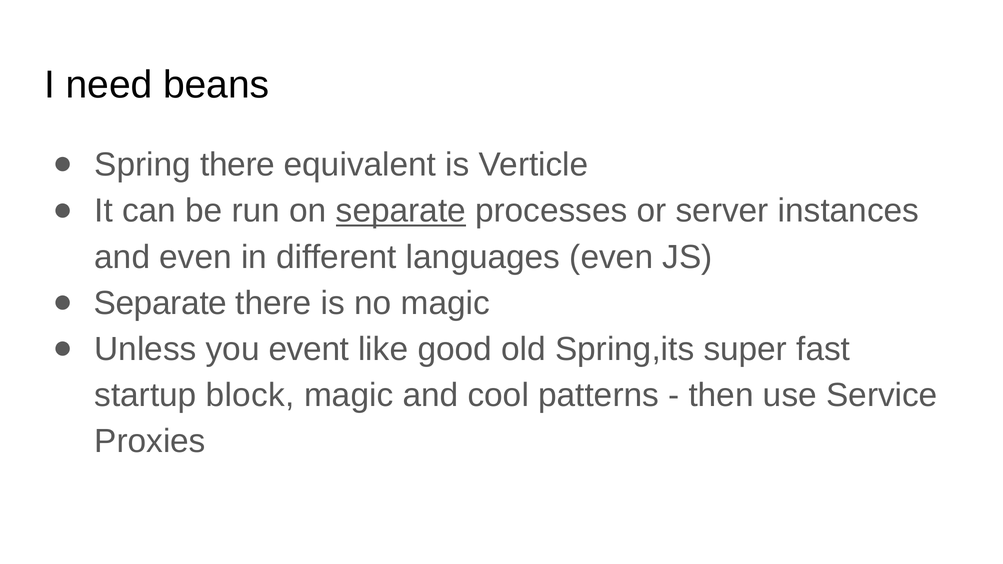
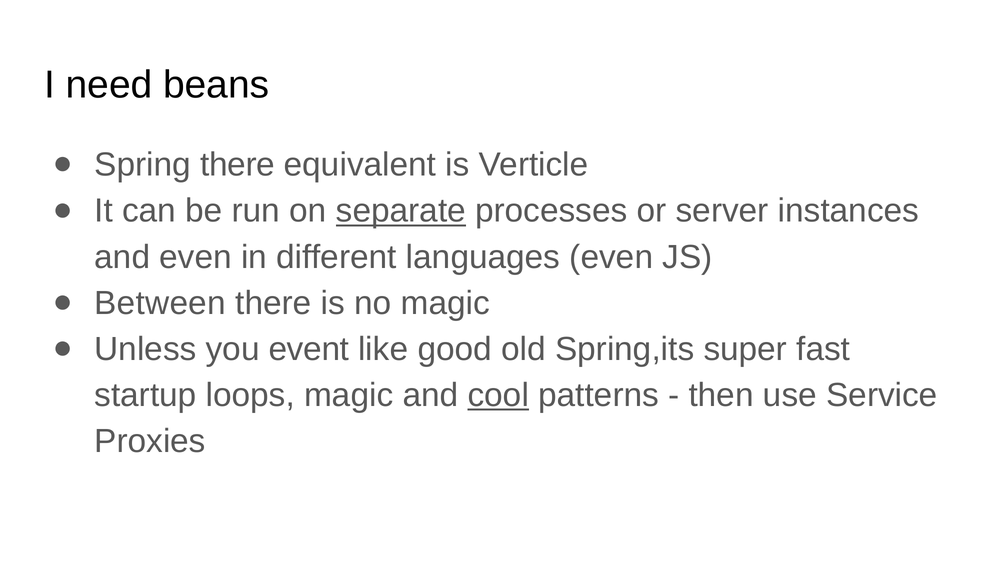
Separate: Separate -> Between (160, 303)
block: block -> loops (250, 395)
cool underline: none -> present (498, 395)
